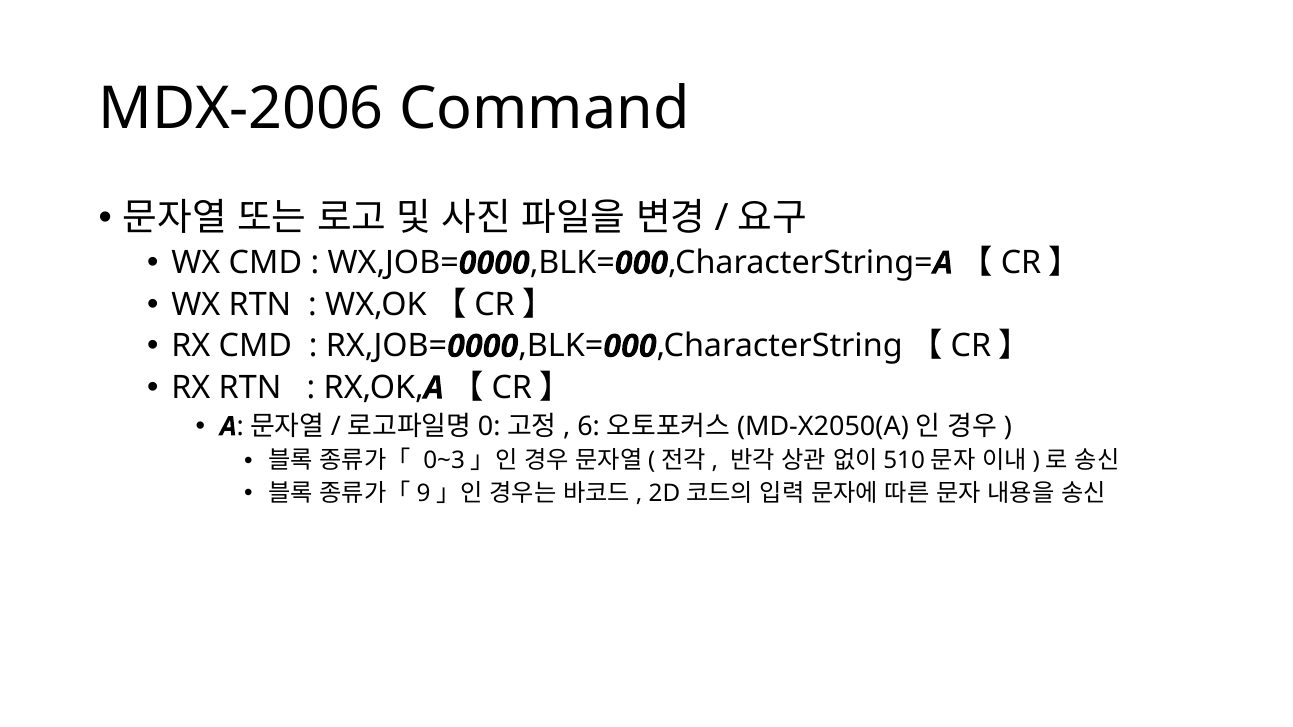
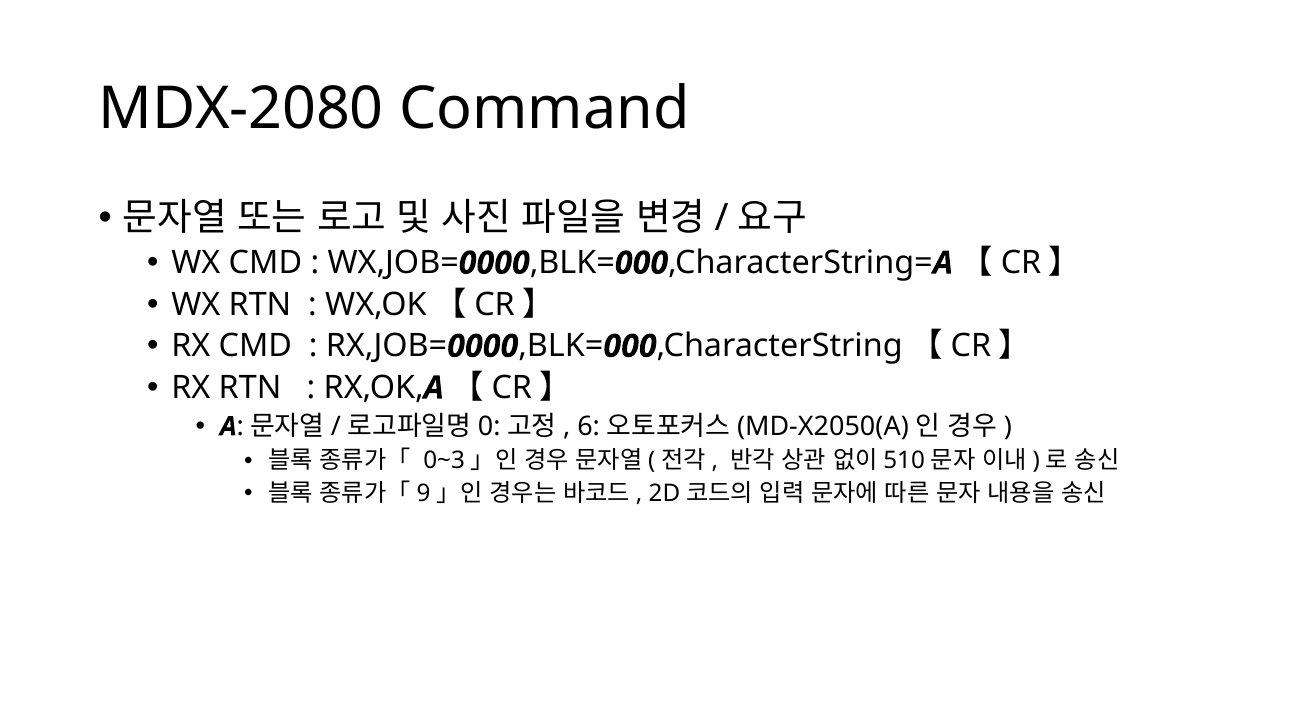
MDX-2006: MDX-2006 -> MDX-2080 (241, 109)
